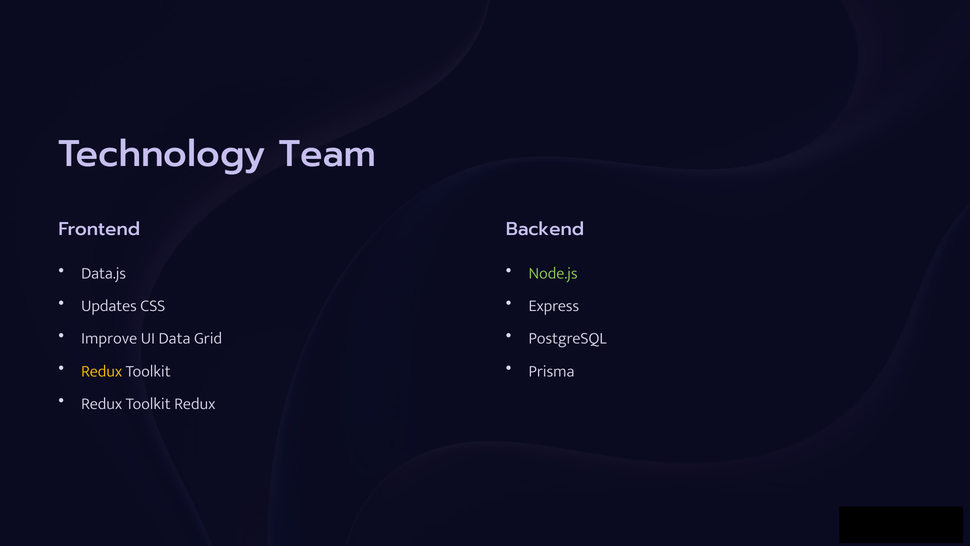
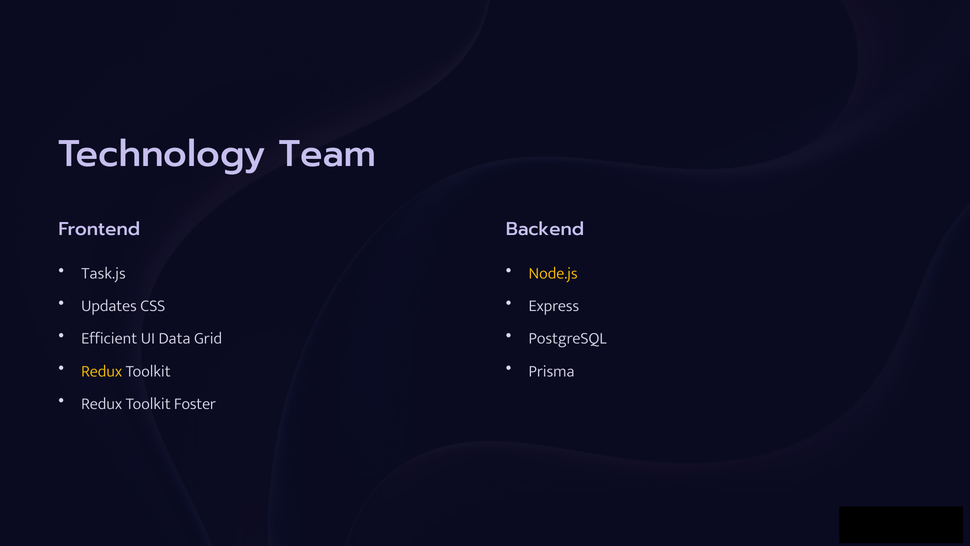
Data.js: Data.js -> Task.js (104, 273)
Node.js colour: light green -> yellow (553, 273)
Improve: Improve -> Efficient (109, 338)
Toolkit Redux: Redux -> Foster (195, 403)
